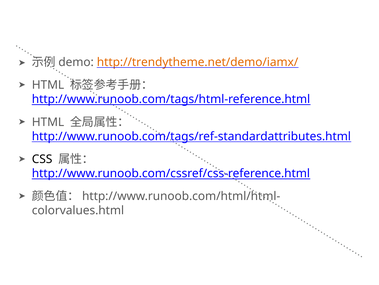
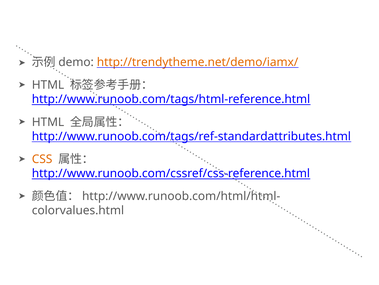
CSS colour: black -> orange (42, 159)
